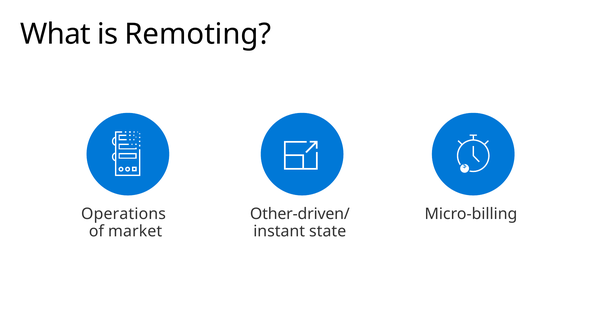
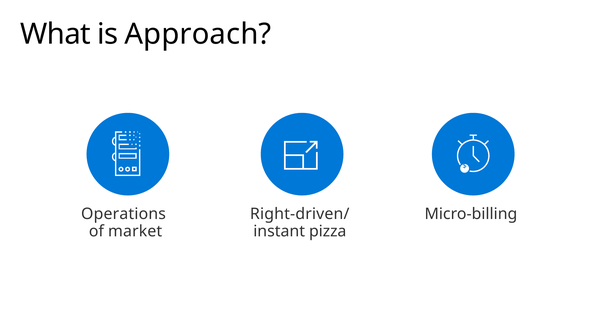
Remoting: Remoting -> Approach (198, 34)
Other-driven/: Other-driven/ -> Right-driven/ (300, 214)
state: state -> pizza (328, 231)
